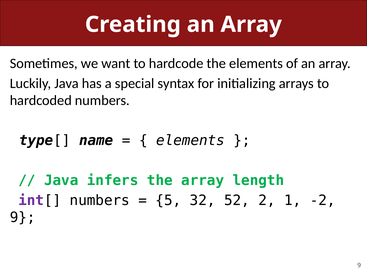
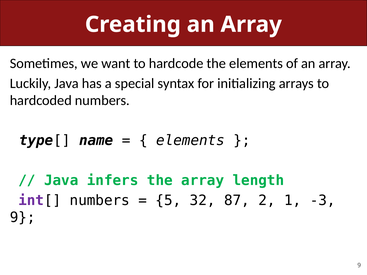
52: 52 -> 87 (237, 201)
-2: -2 -> -3 (323, 201)
